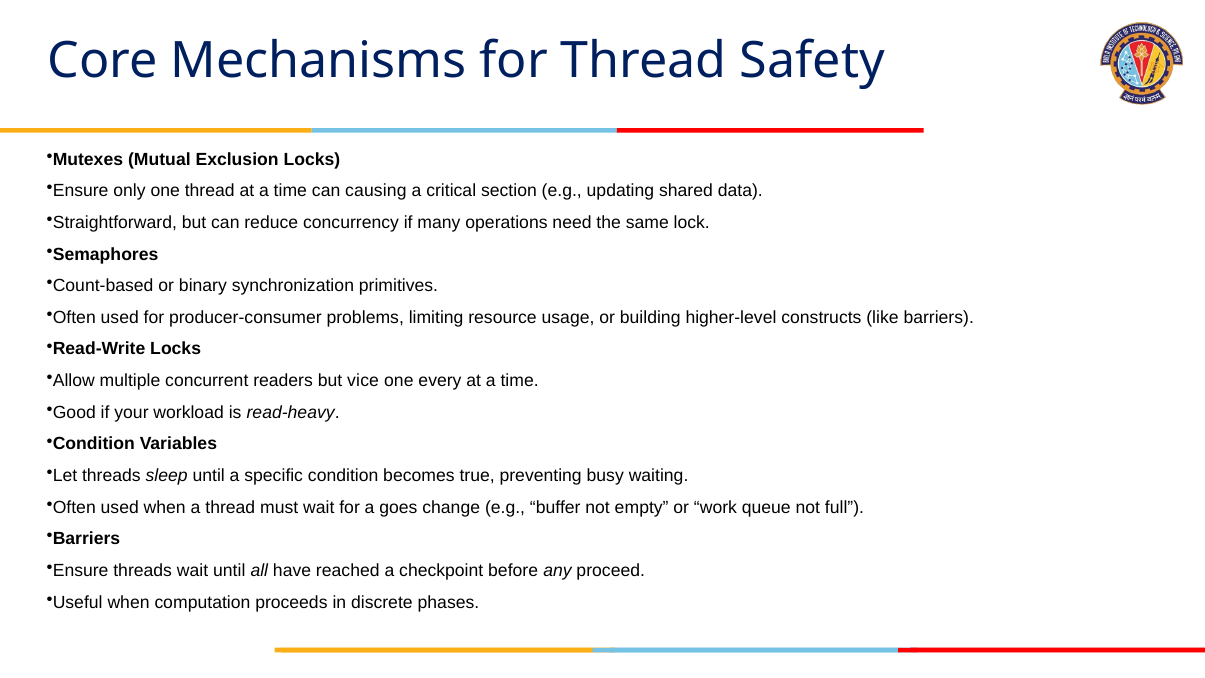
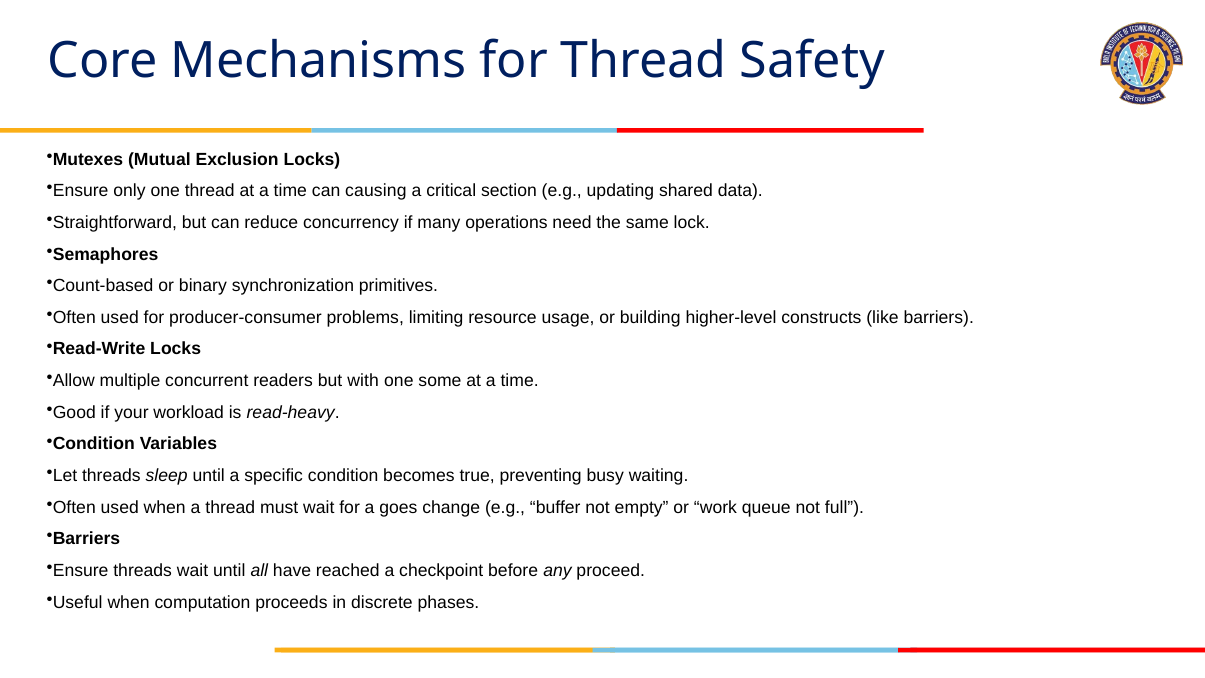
vice: vice -> with (363, 381)
every: every -> some (440, 381)
